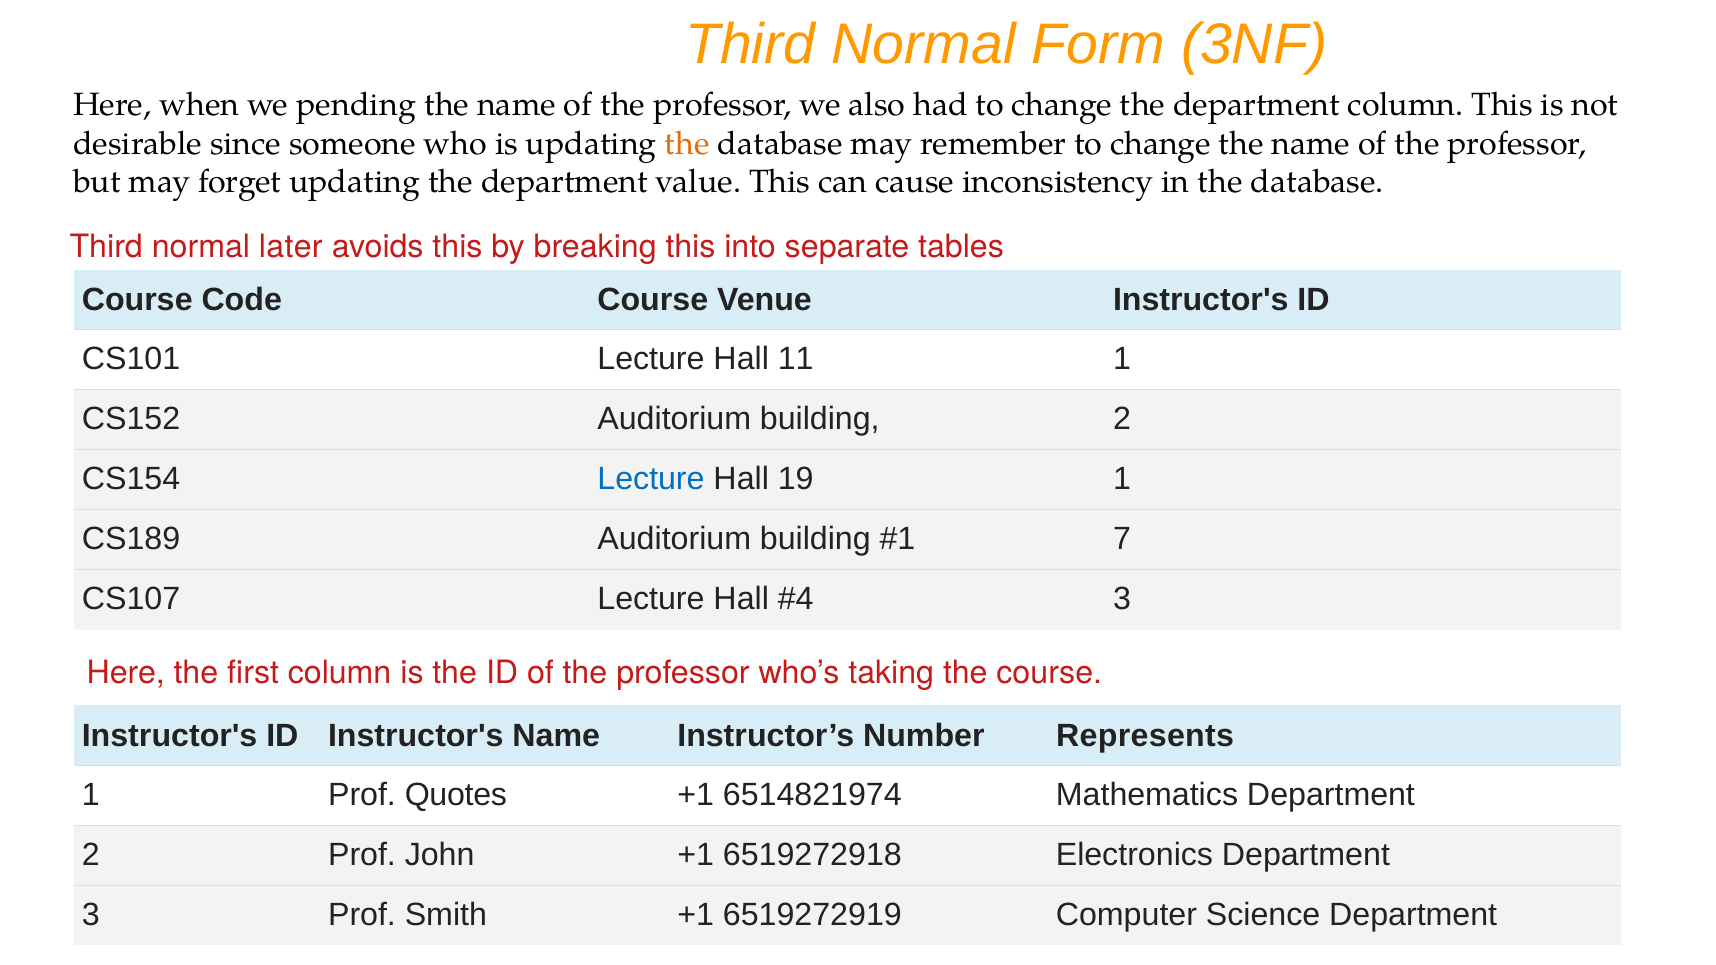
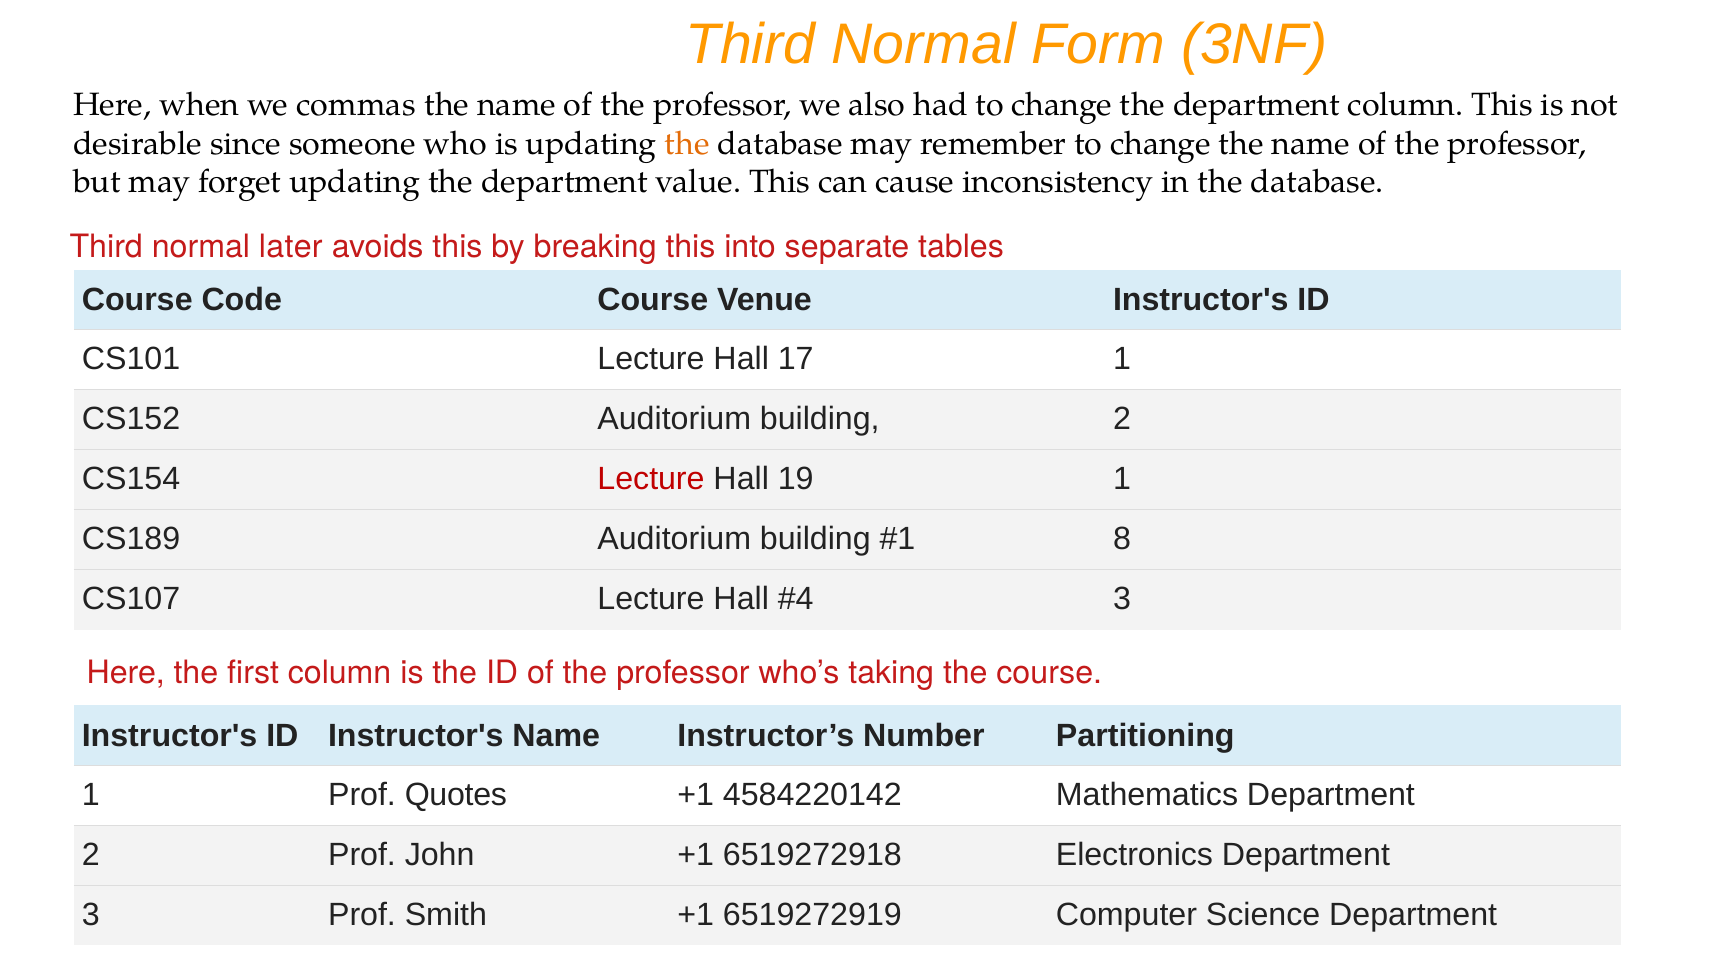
pending: pending -> commas (356, 105)
11: 11 -> 17 (796, 359)
Lecture colour: blue -> red (651, 479)
7: 7 -> 8 (1122, 539)
Represents: Represents -> Partitioning (1145, 736)
6514821974: 6514821974 -> 4584220142 (812, 795)
